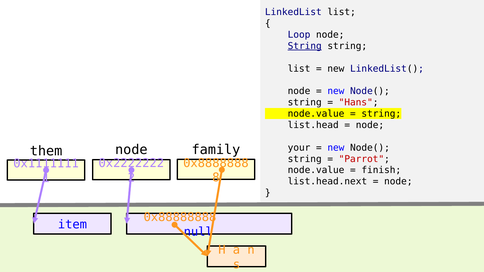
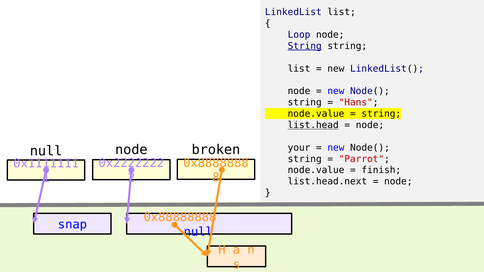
list.head underline: none -> present (313, 125)
family: family -> broken (216, 150)
them: them -> null (46, 151)
item: item -> snap (72, 225)
